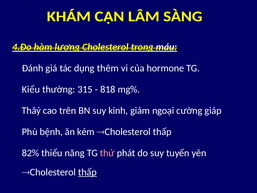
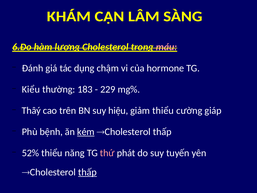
4.Đo: 4.Đo -> 6.Đo (22, 47)
máu colour: white -> pink (166, 47)
thêm: thêm -> chậm (108, 68)
315: 315 -> 183 (85, 89)
818: 818 -> 229 (108, 89)
kinh: kinh -> hiệu (118, 110)
giảm ngoại: ngoại -> thiểu (163, 110)
kém underline: none -> present (86, 132)
82%: 82% -> 52% (30, 153)
